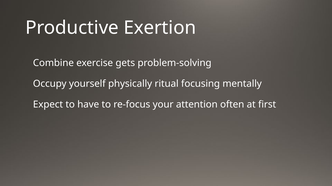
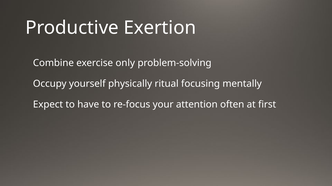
gets: gets -> only (125, 63)
